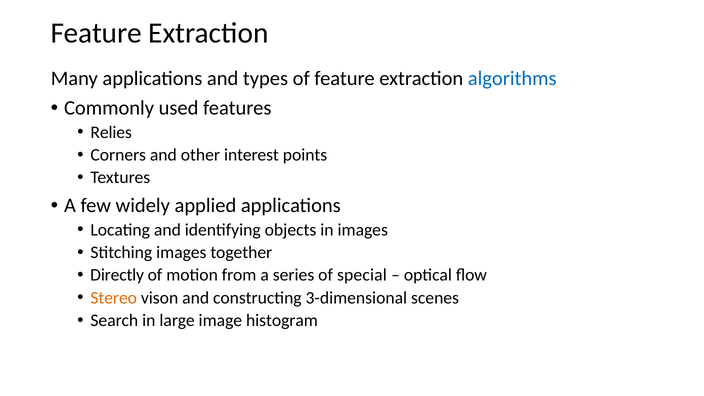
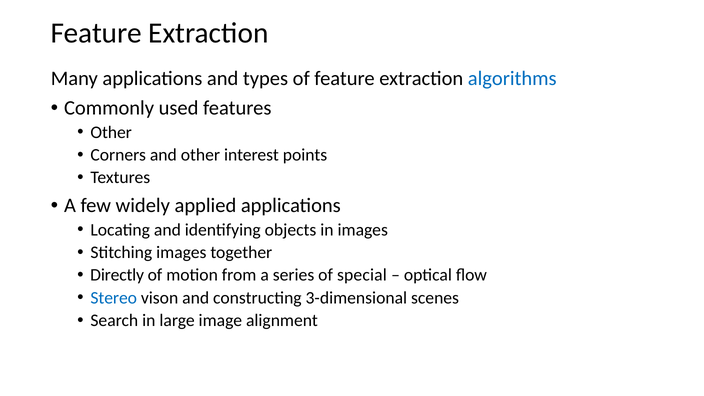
Relies: Relies -> Other (111, 132)
Stereo colour: orange -> blue (114, 298)
histogram: histogram -> alignment (282, 320)
